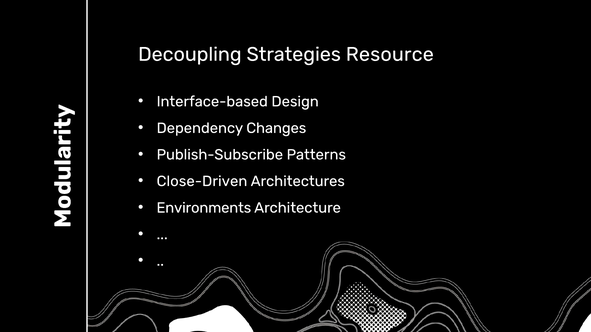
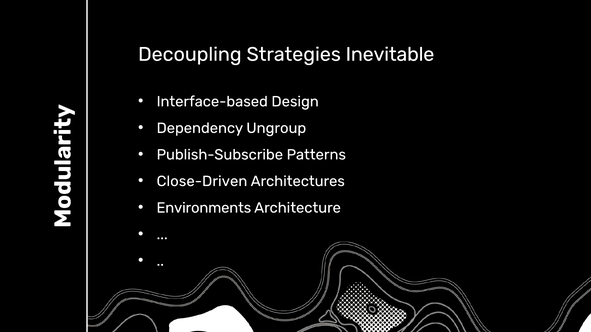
Resource: Resource -> Inevitable (390, 54)
Changes: Changes -> Ungroup (276, 128)
